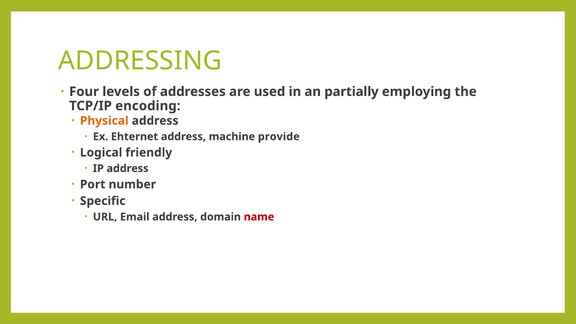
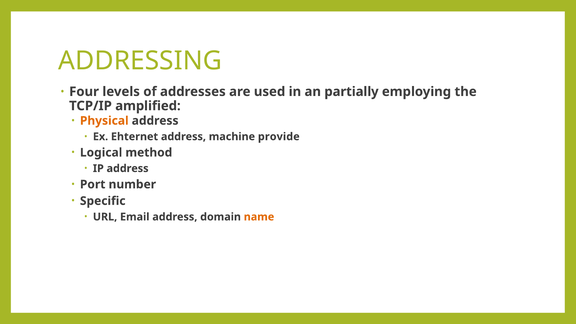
encoding: encoding -> amplified (148, 106)
friendly: friendly -> method (149, 153)
name colour: red -> orange (259, 217)
